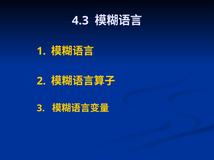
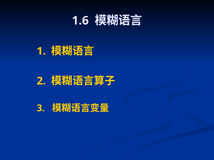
4.3: 4.3 -> 1.6 (80, 21)
